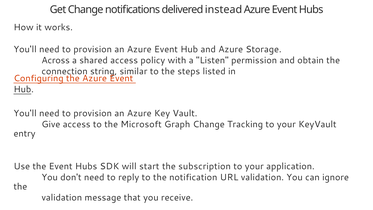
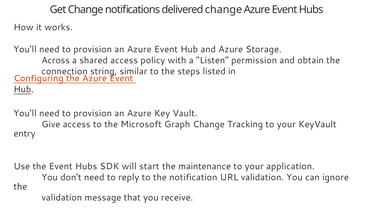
delivered instead: instead -> change (223, 10)
subscription: subscription -> maintenance (205, 166)
